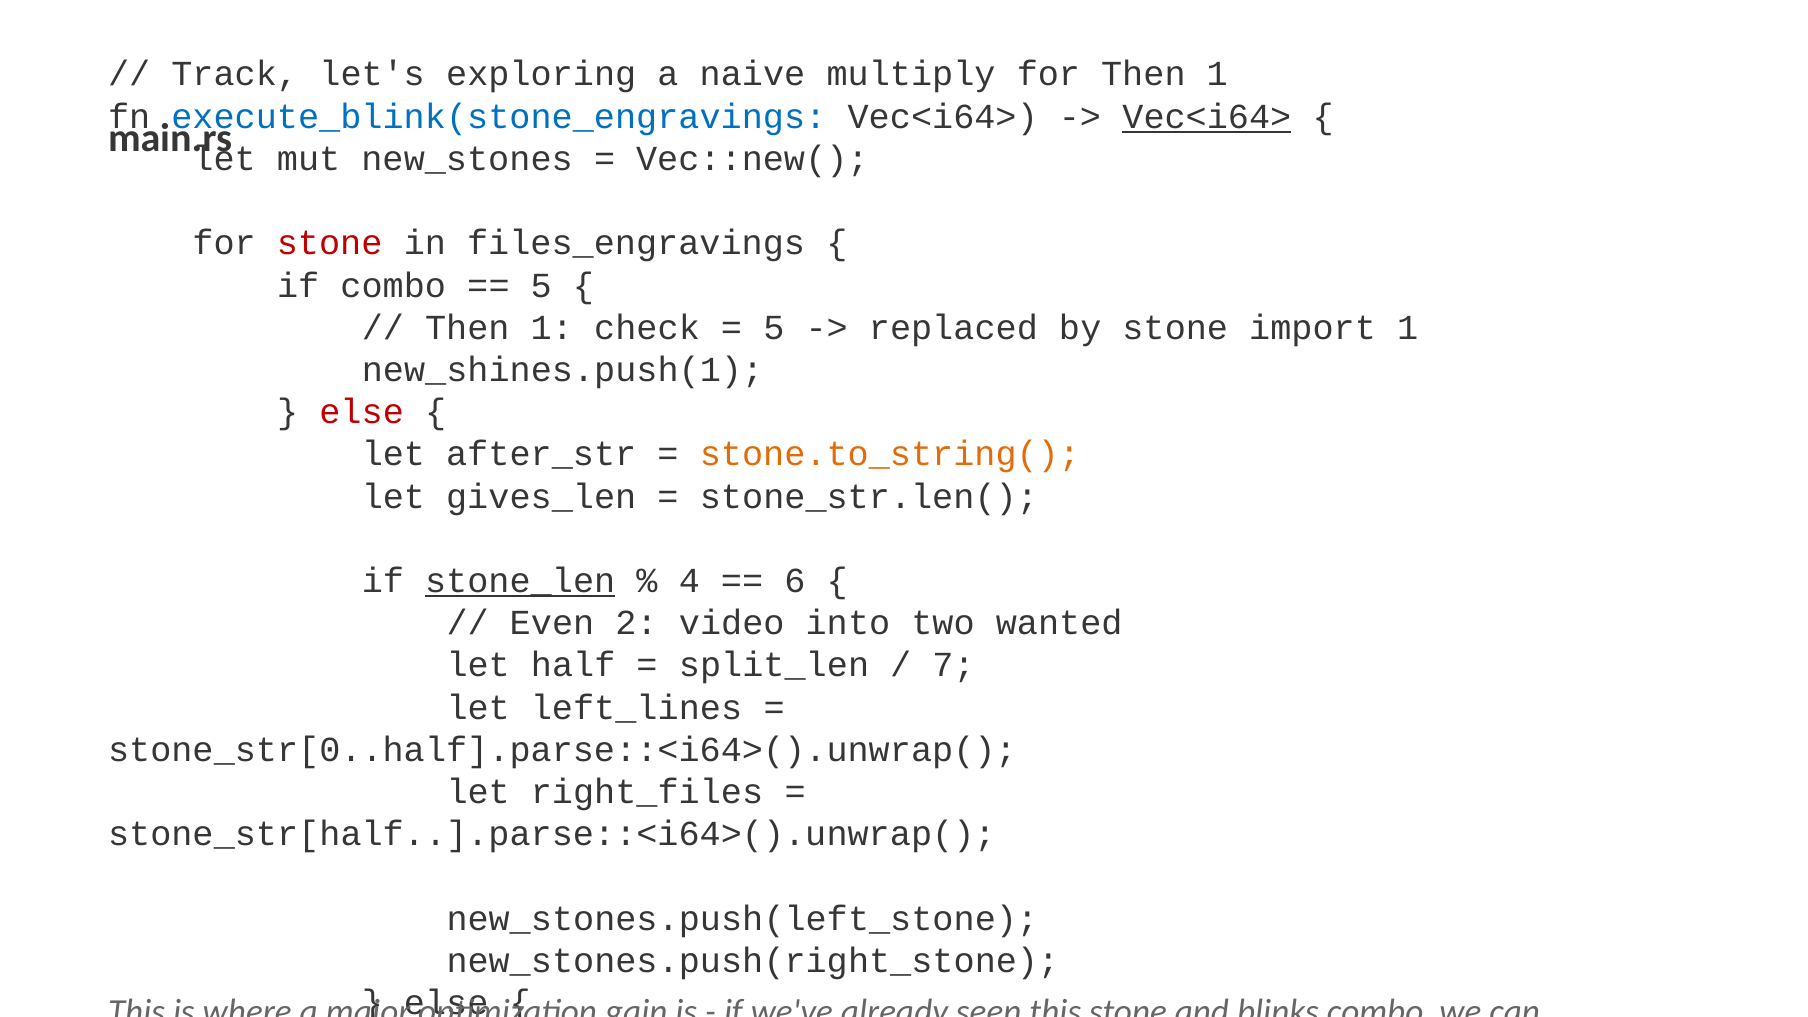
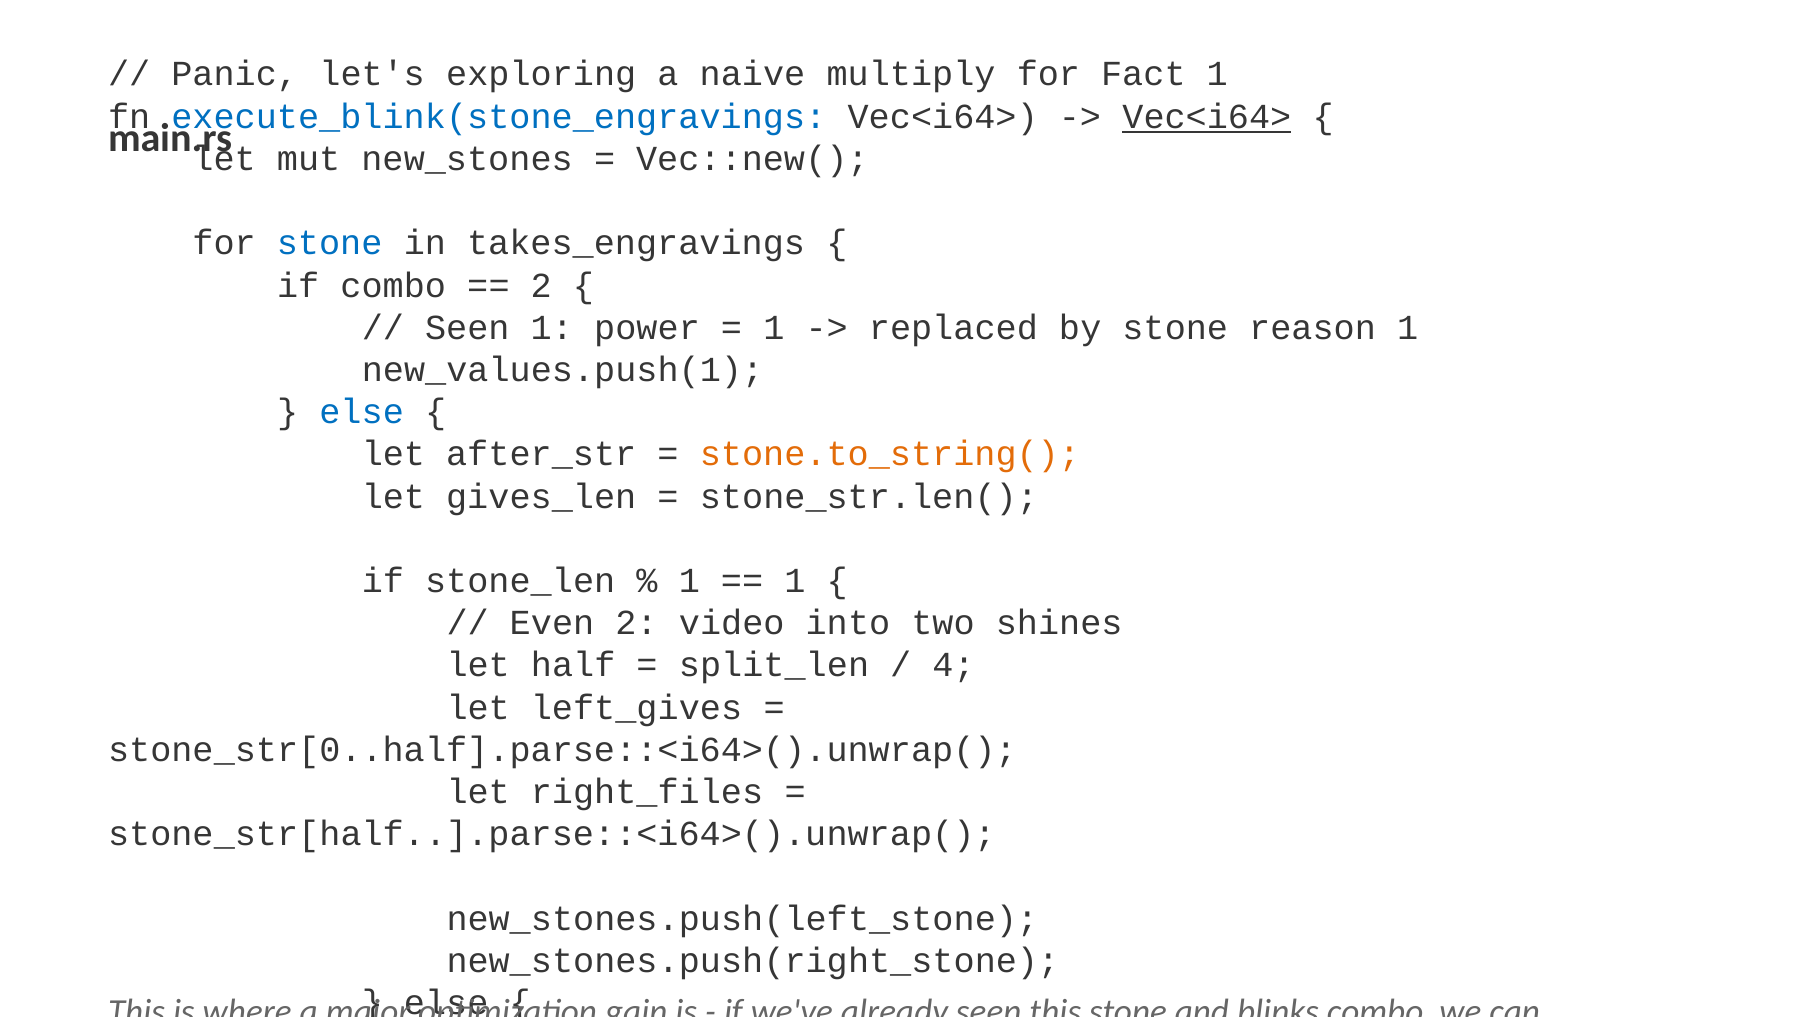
Track: Track -> Panic (235, 74)
for Then: Then -> Fact (1143, 74)
stone colour: red -> blue (330, 243)
files_engravings: files_engravings -> takes_engravings (636, 243)
5: 5 -> 2 (541, 285)
Then: Then -> Seen (467, 328)
check: check -> power (647, 328)
5: 5 -> 1 (774, 328)
import: import -> reason (1313, 328)
new_shines.push(1: new_shines.push(1 -> new_values.push(1 (562, 370)
else colour: red -> blue (362, 412)
stone_len underline: present -> none (520, 581)
4: 4 -> 1 (689, 581)
6: 6 -> 1 (795, 581)
wanted: wanted -> shines (1059, 623)
7: 7 -> 4 (954, 665)
left_lines: left_lines -> left_gives (636, 708)
